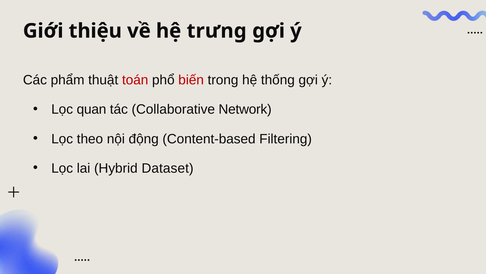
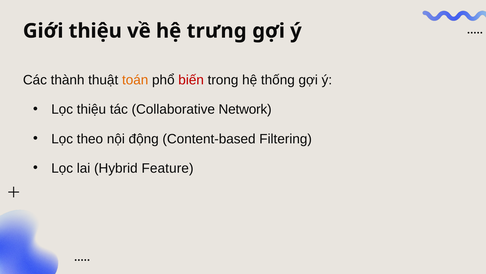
phẩm: phẩm -> thành (68, 80)
toán colour: red -> orange (135, 80)
Lọc quan: quan -> thiệu (91, 109)
Dataset: Dataset -> Feature (168, 168)
